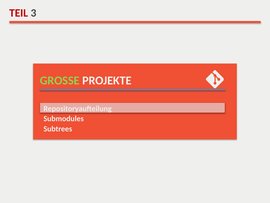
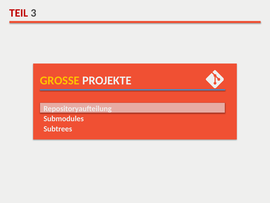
GROSSE colour: light green -> yellow (60, 80)
